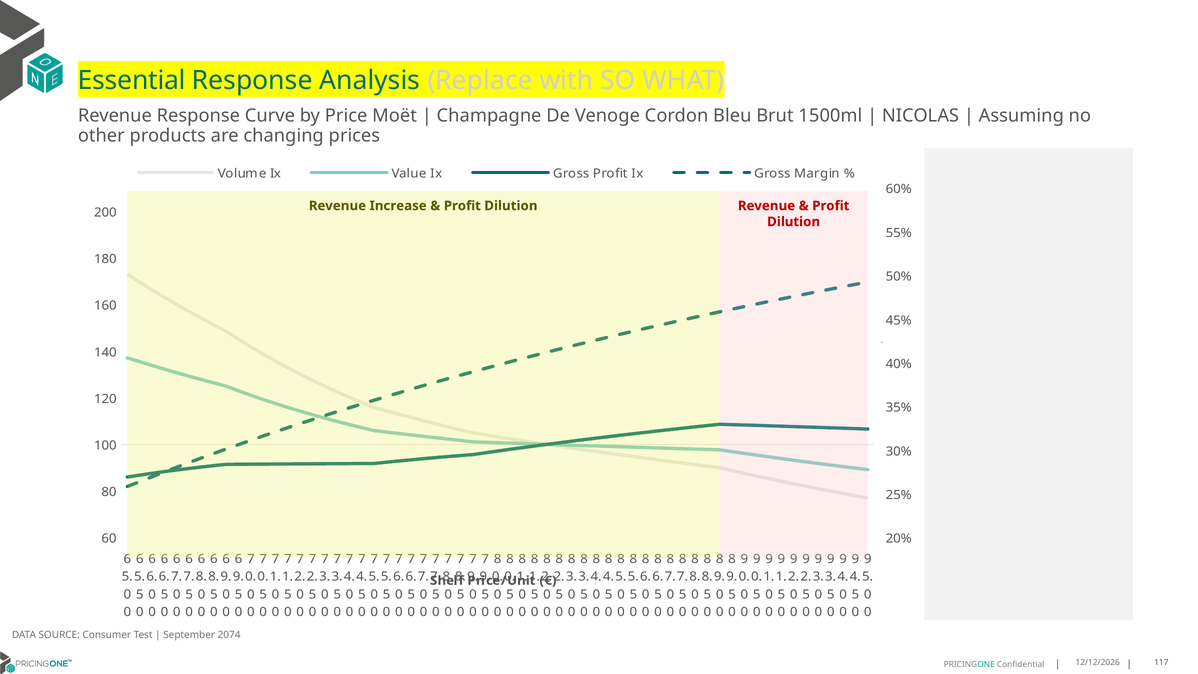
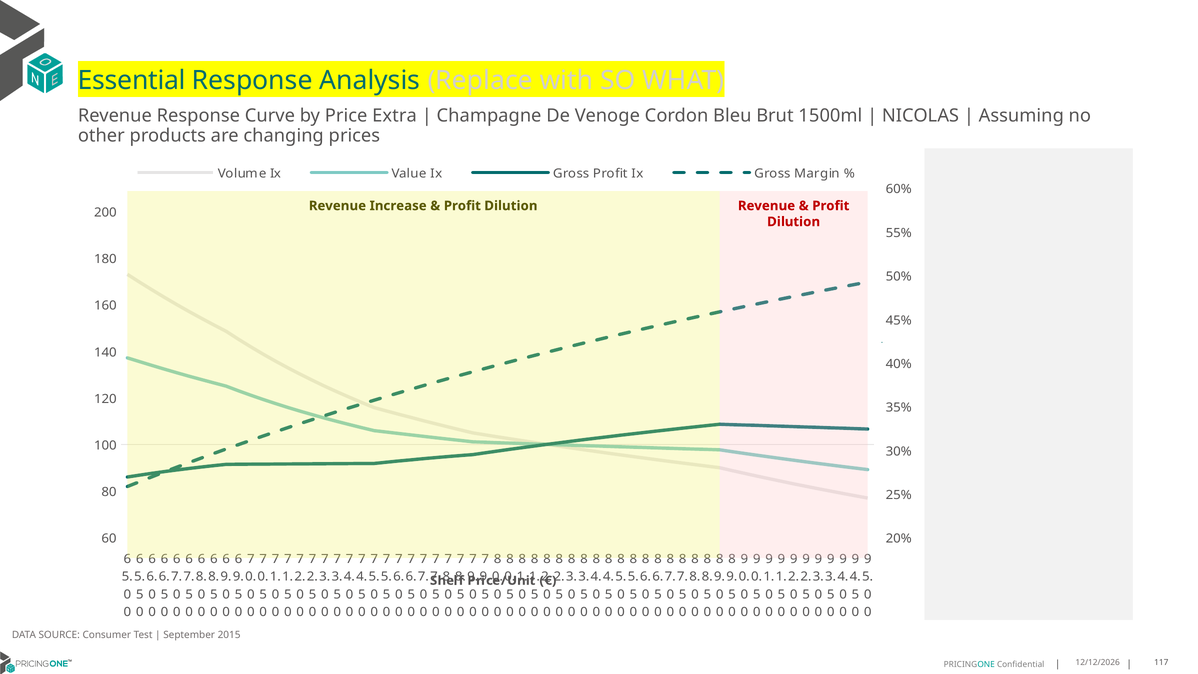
Moët: Moët -> Extra (394, 116)
2074: 2074 -> 2015 (229, 635)
